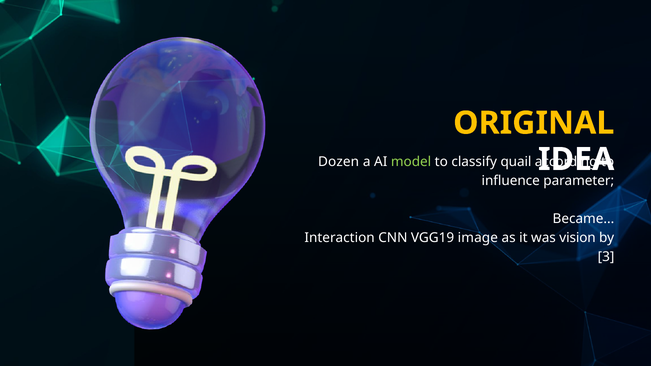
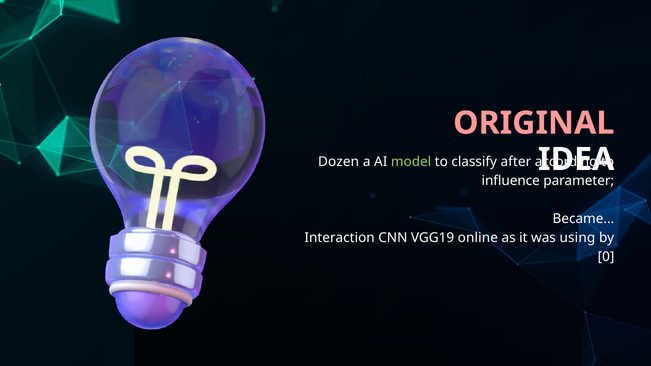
ORIGINAL colour: yellow -> pink (534, 123)
quail: quail -> after (516, 162)
image: image -> online (478, 238)
vision: vision -> using (577, 238)
3: 3 -> 0 (606, 257)
